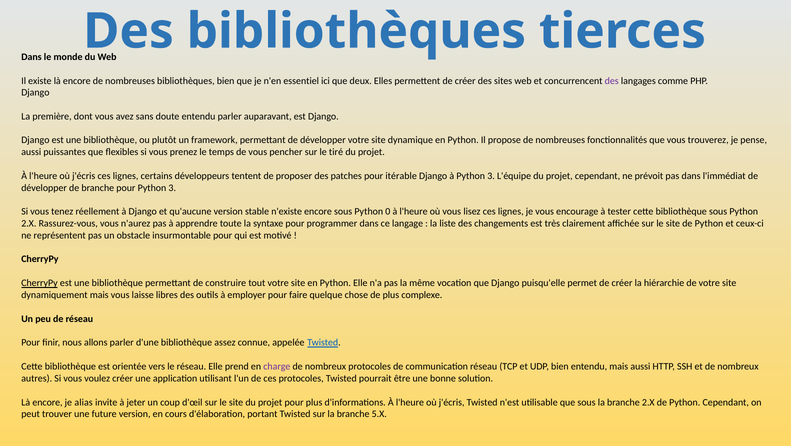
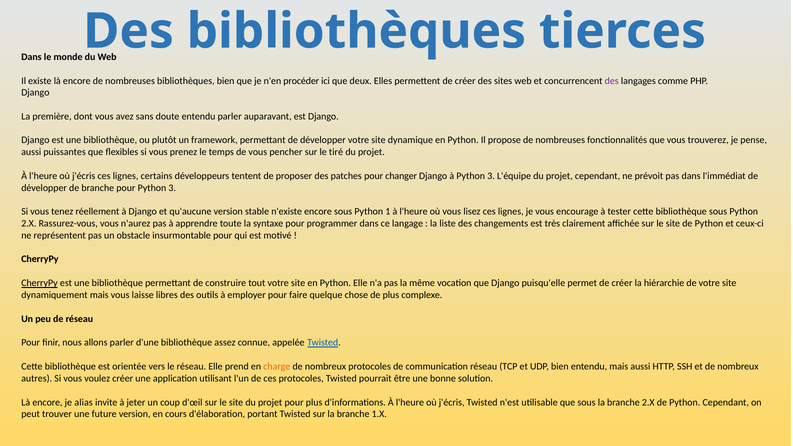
essentiel: essentiel -> procéder (301, 81)
itérable: itérable -> changer (401, 176)
0: 0 -> 1 (388, 212)
charge colour: purple -> orange (277, 367)
5.X: 5.X -> 1.X (379, 414)
